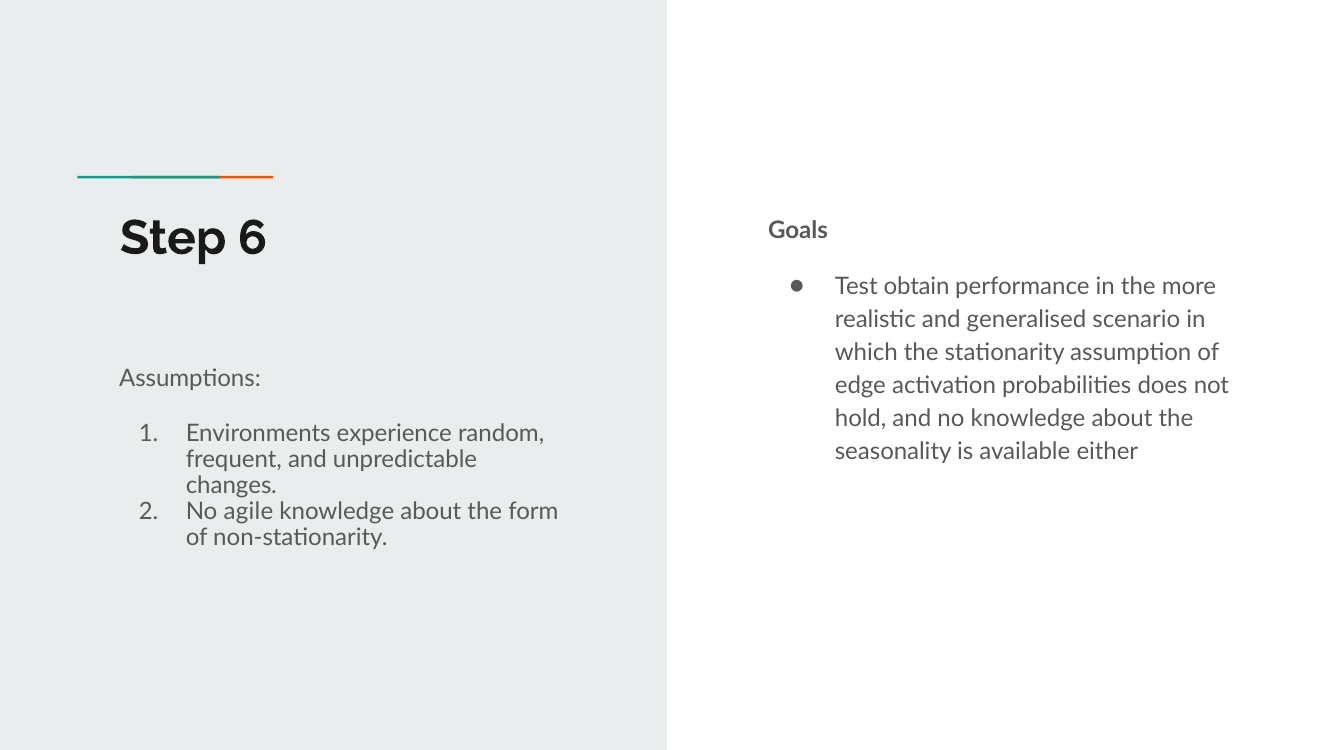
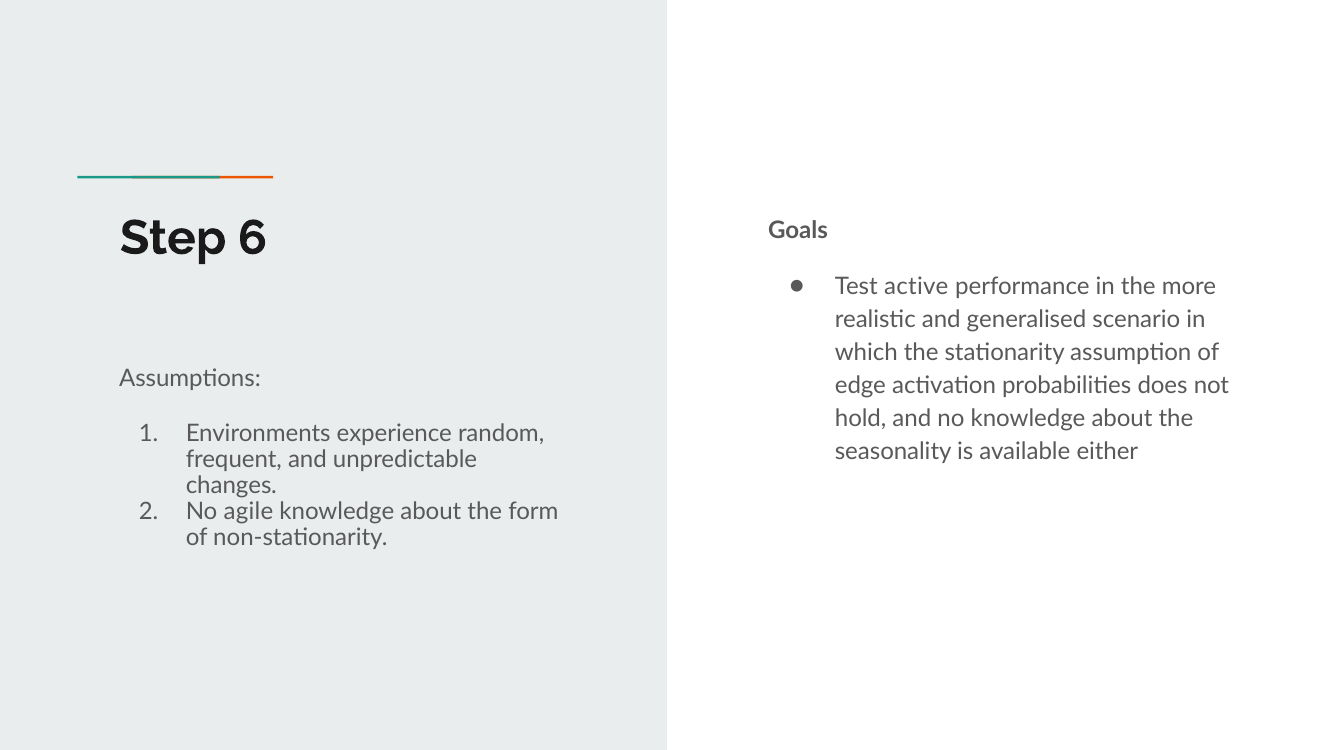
obtain: obtain -> active (916, 286)
